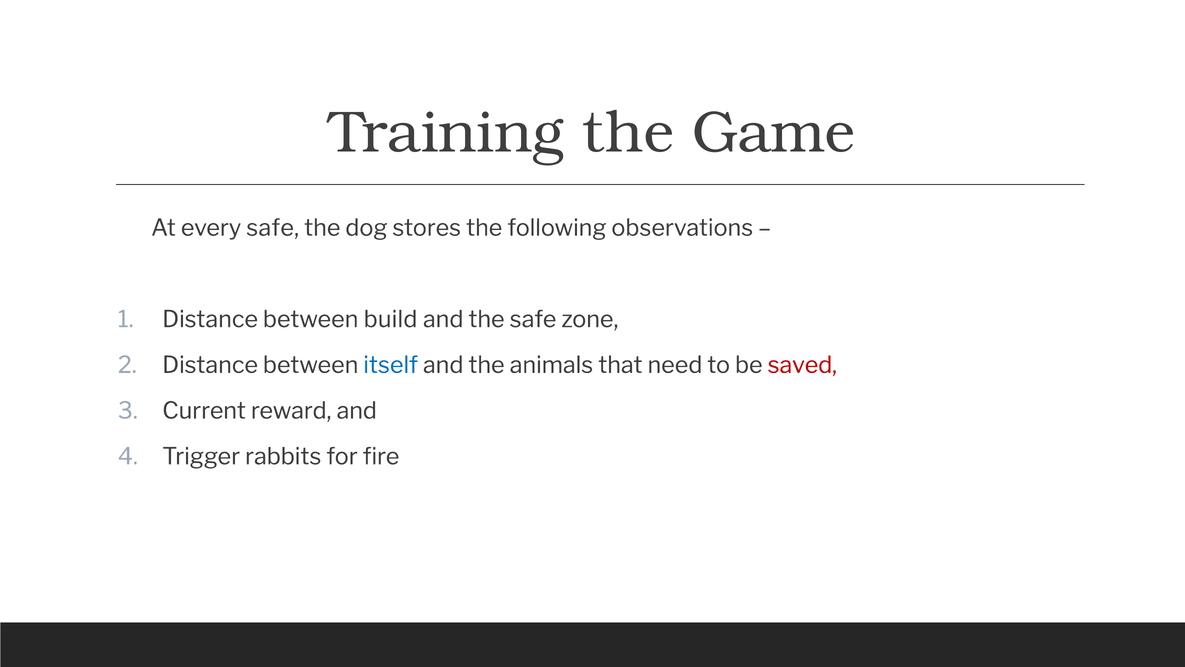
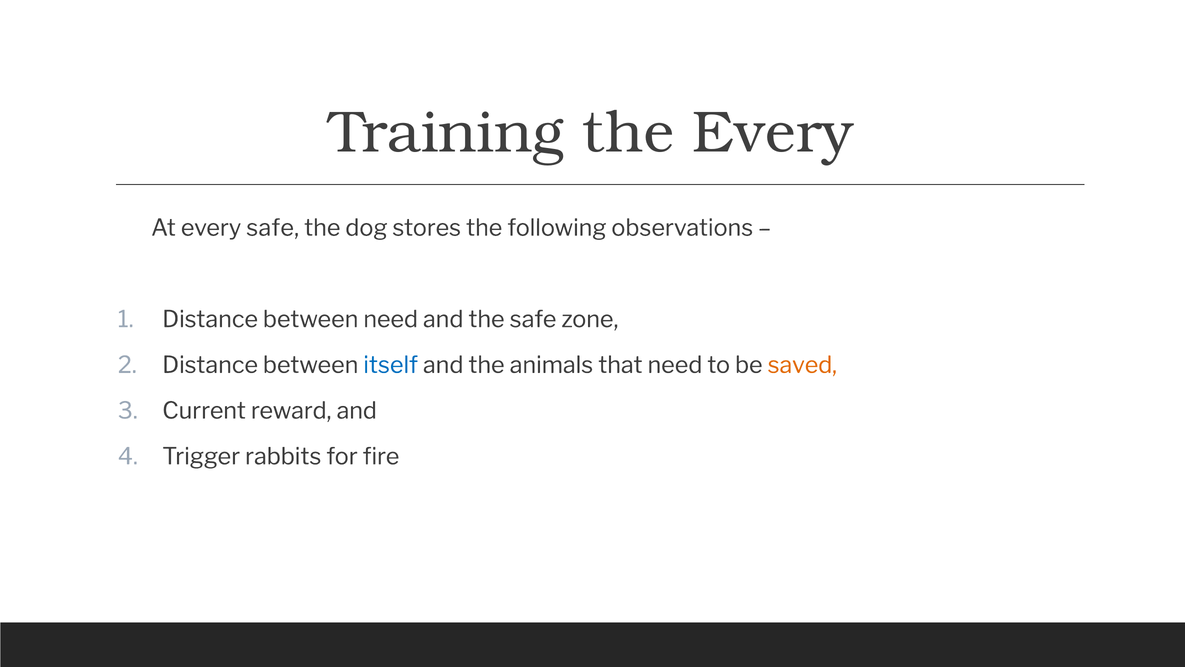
the Game: Game -> Every (773, 133)
between build: build -> need (391, 319)
saved colour: red -> orange (802, 365)
